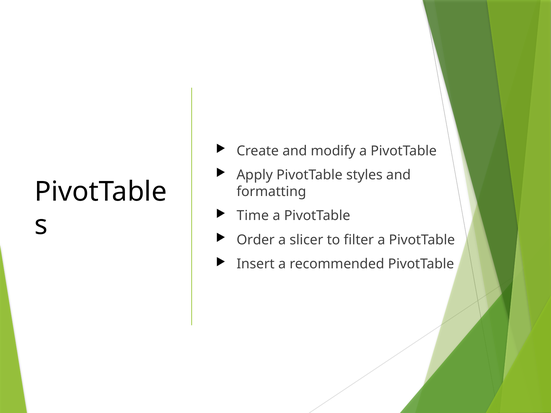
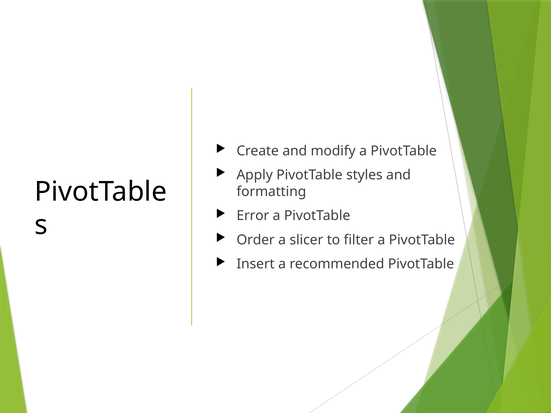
Time: Time -> Error (253, 216)
